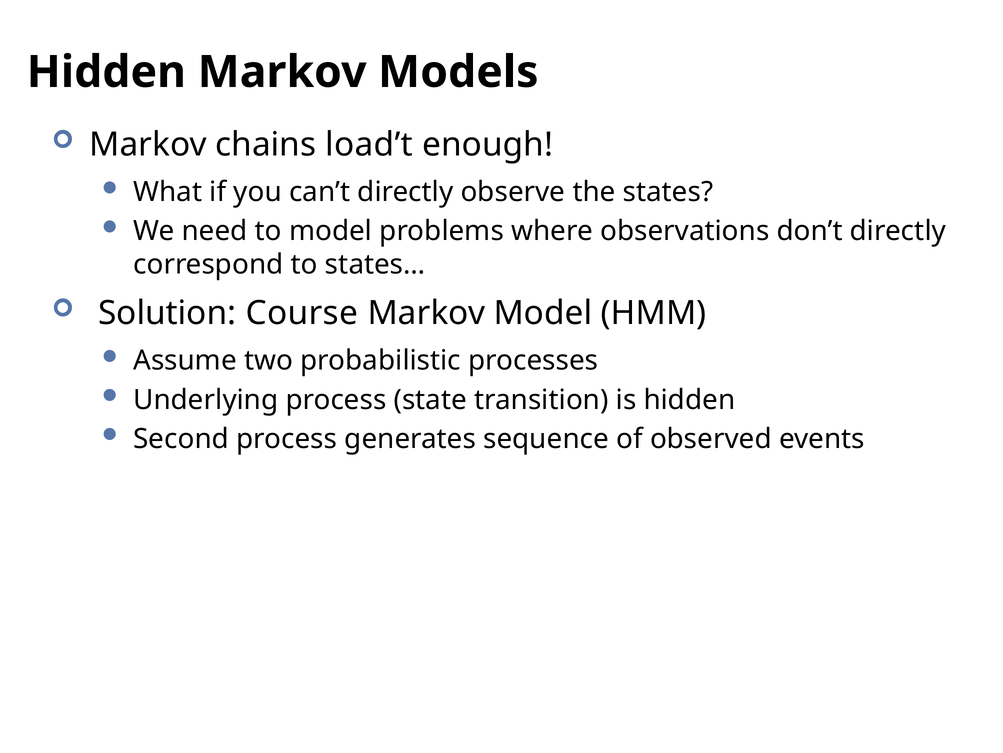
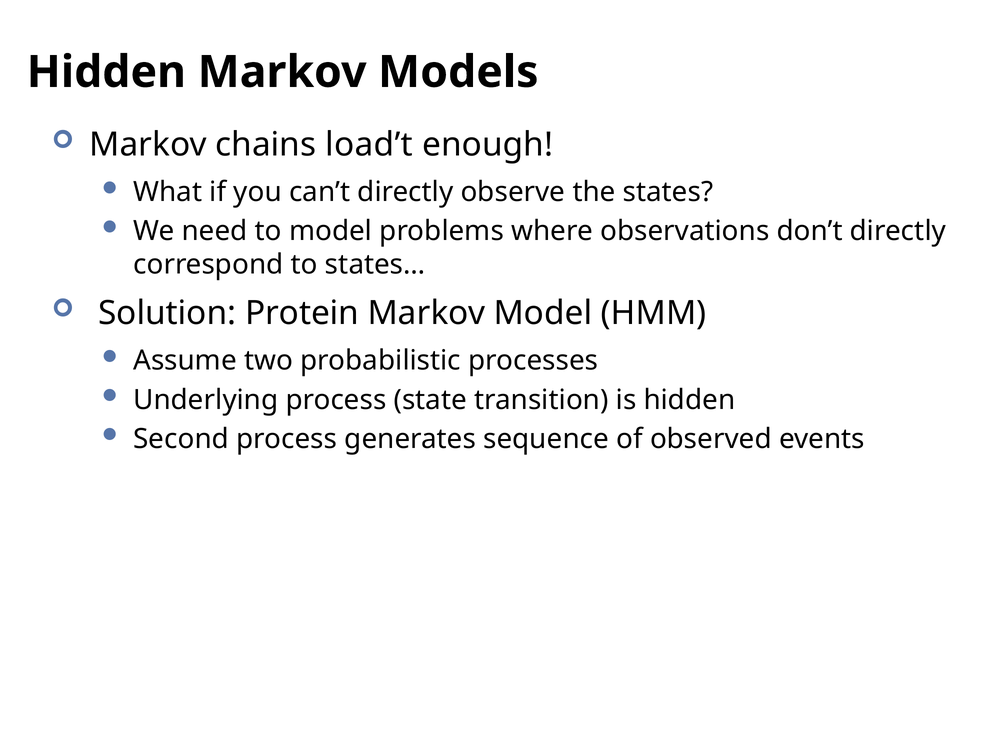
Course: Course -> Protein (302, 313)
